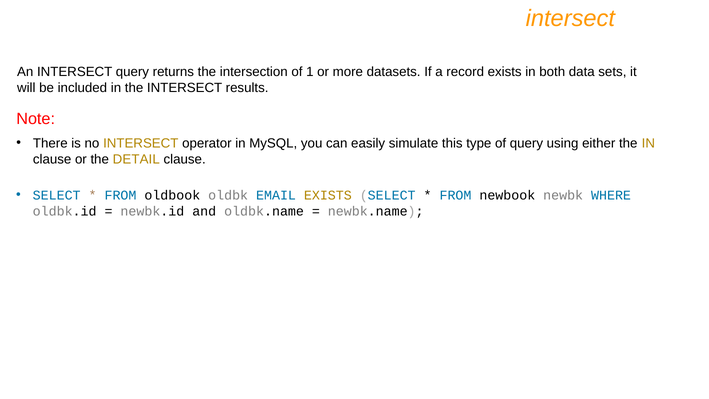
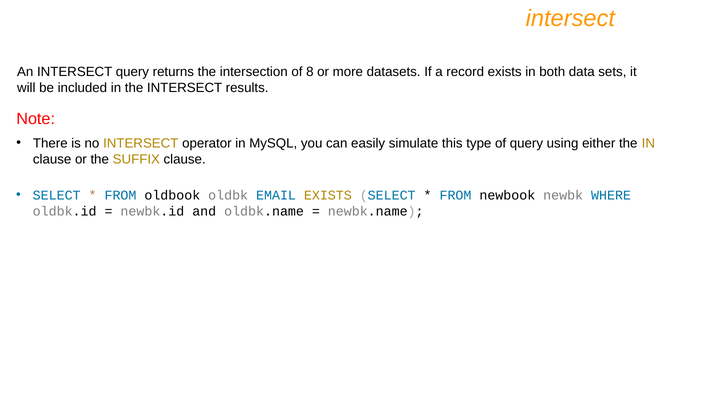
1: 1 -> 8 (310, 72)
DETAIL: DETAIL -> SUFFIX (136, 159)
